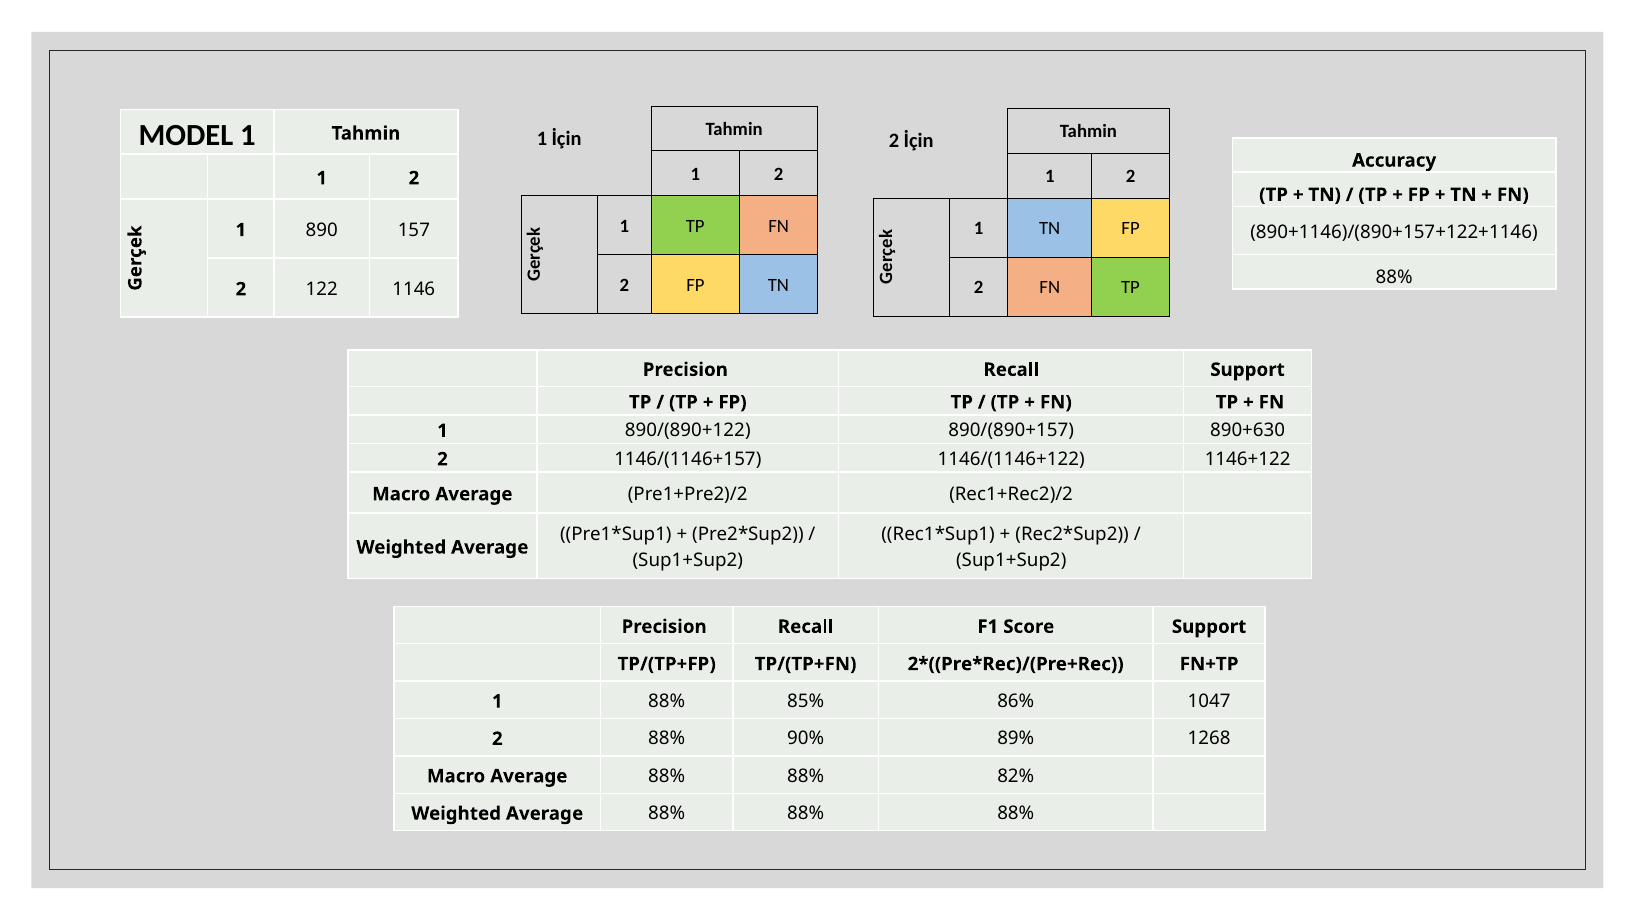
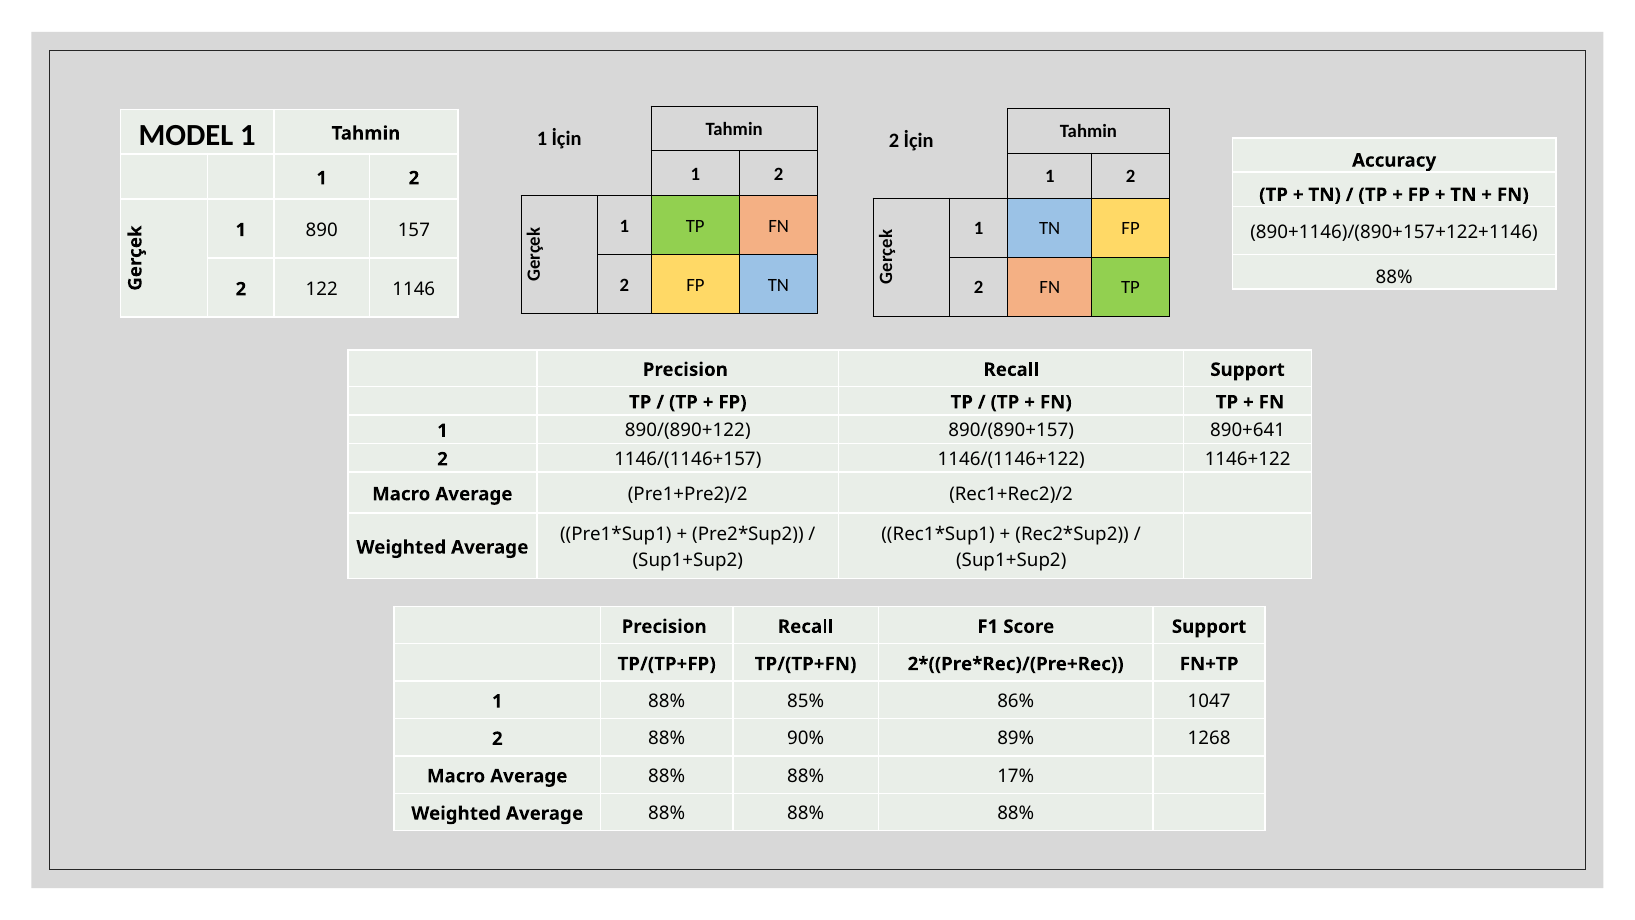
890+630: 890+630 -> 890+641 (1248, 431)
82%: 82% -> 17% (1016, 776)
